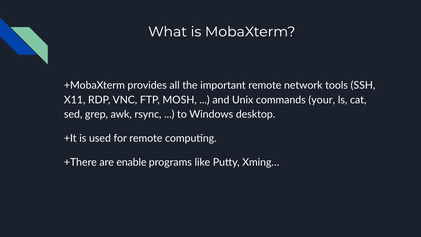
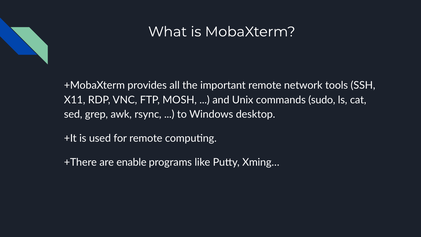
your: your -> sudo (322, 100)
